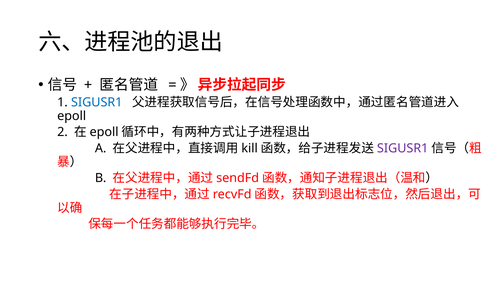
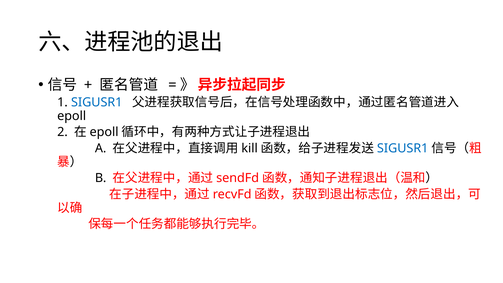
SIGUSR1 colour: purple -> blue (403, 148)
